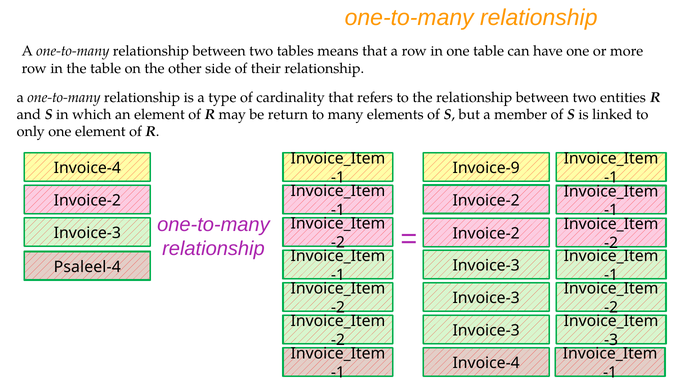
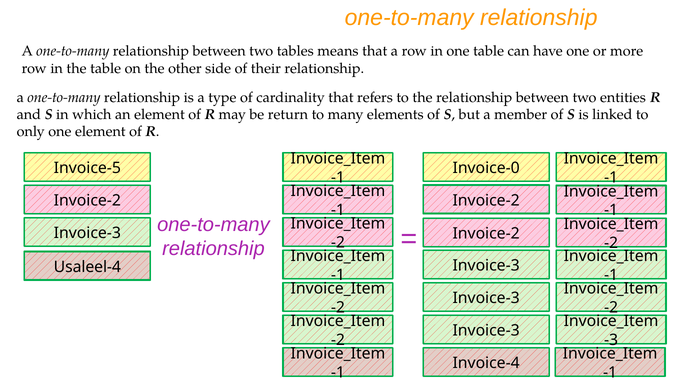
Invoice-4: Invoice-4 -> Invoice-5 (87, 168)
Invoice-9: Invoice-9 -> Invoice-0 (486, 168)
Psaleel-4: Psaleel-4 -> Usaleel-4 (87, 267)
